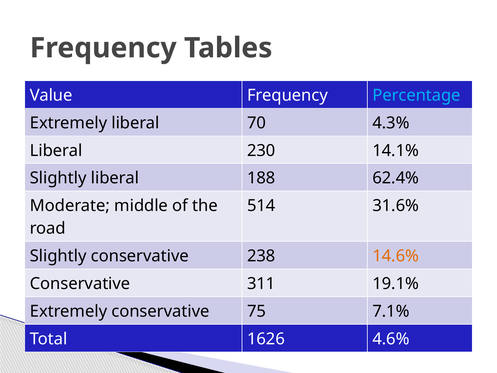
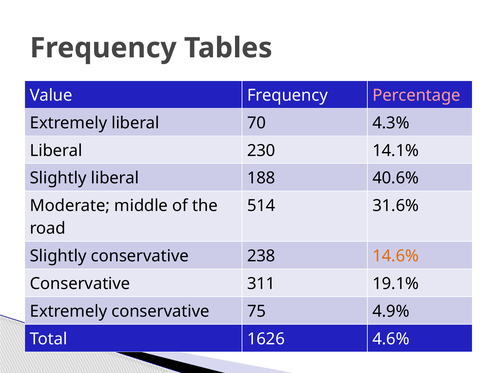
Percentage colour: light blue -> pink (417, 95)
62.4%: 62.4% -> 40.6% (396, 178)
7.1%: 7.1% -> 4.9% (391, 311)
